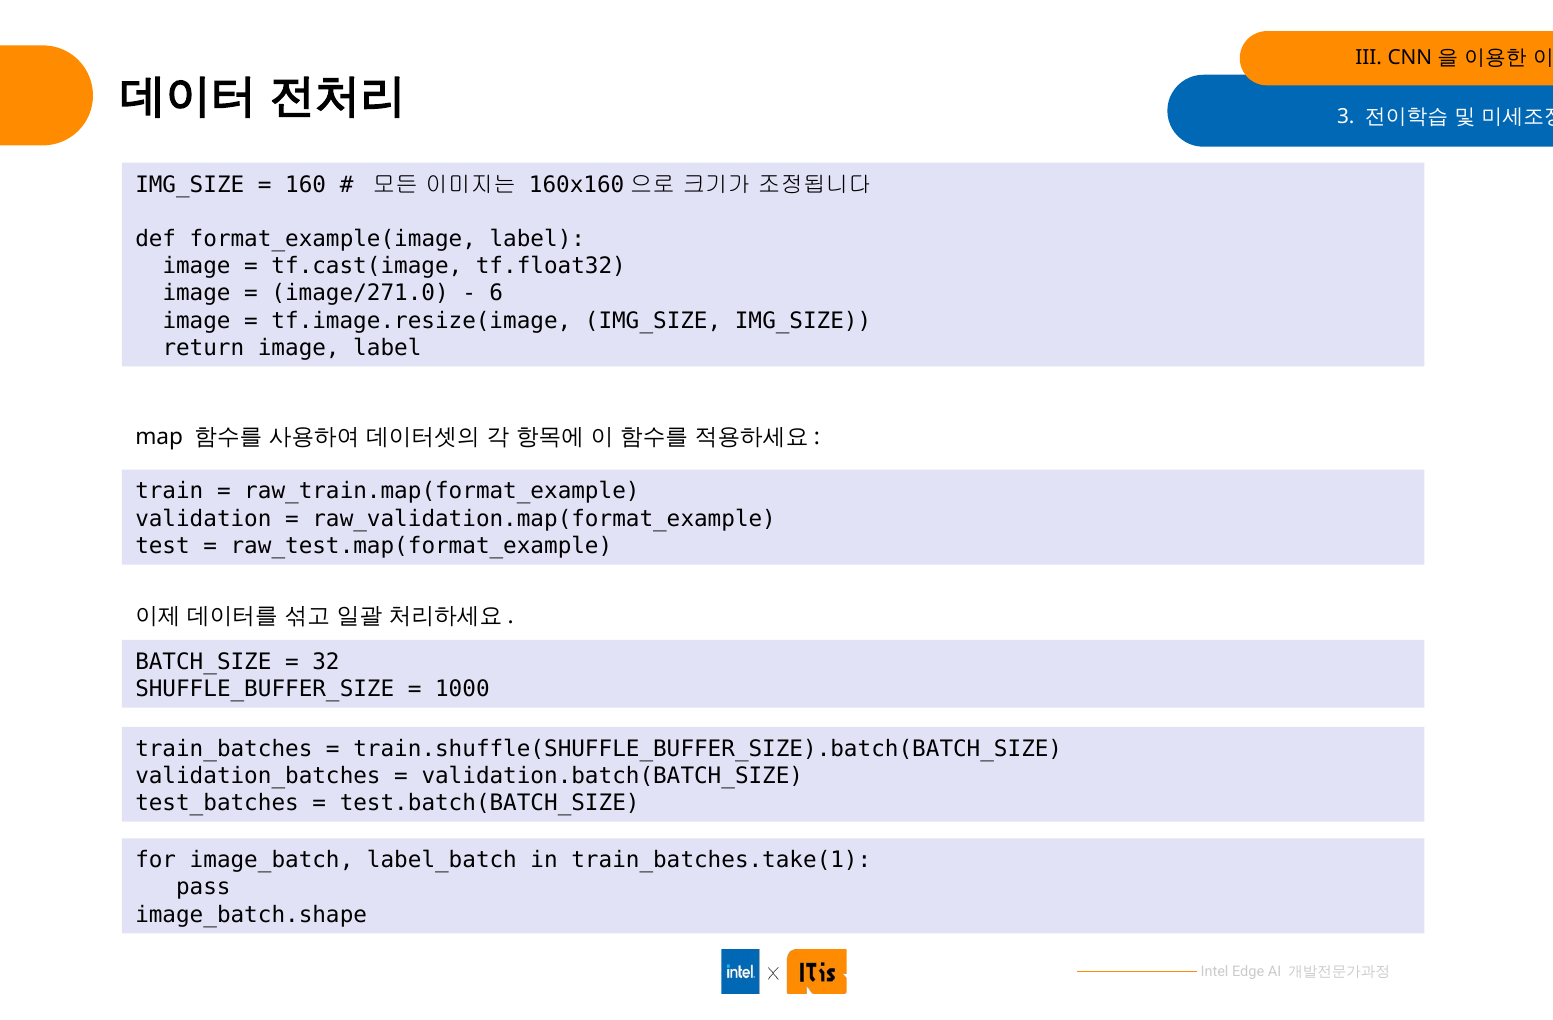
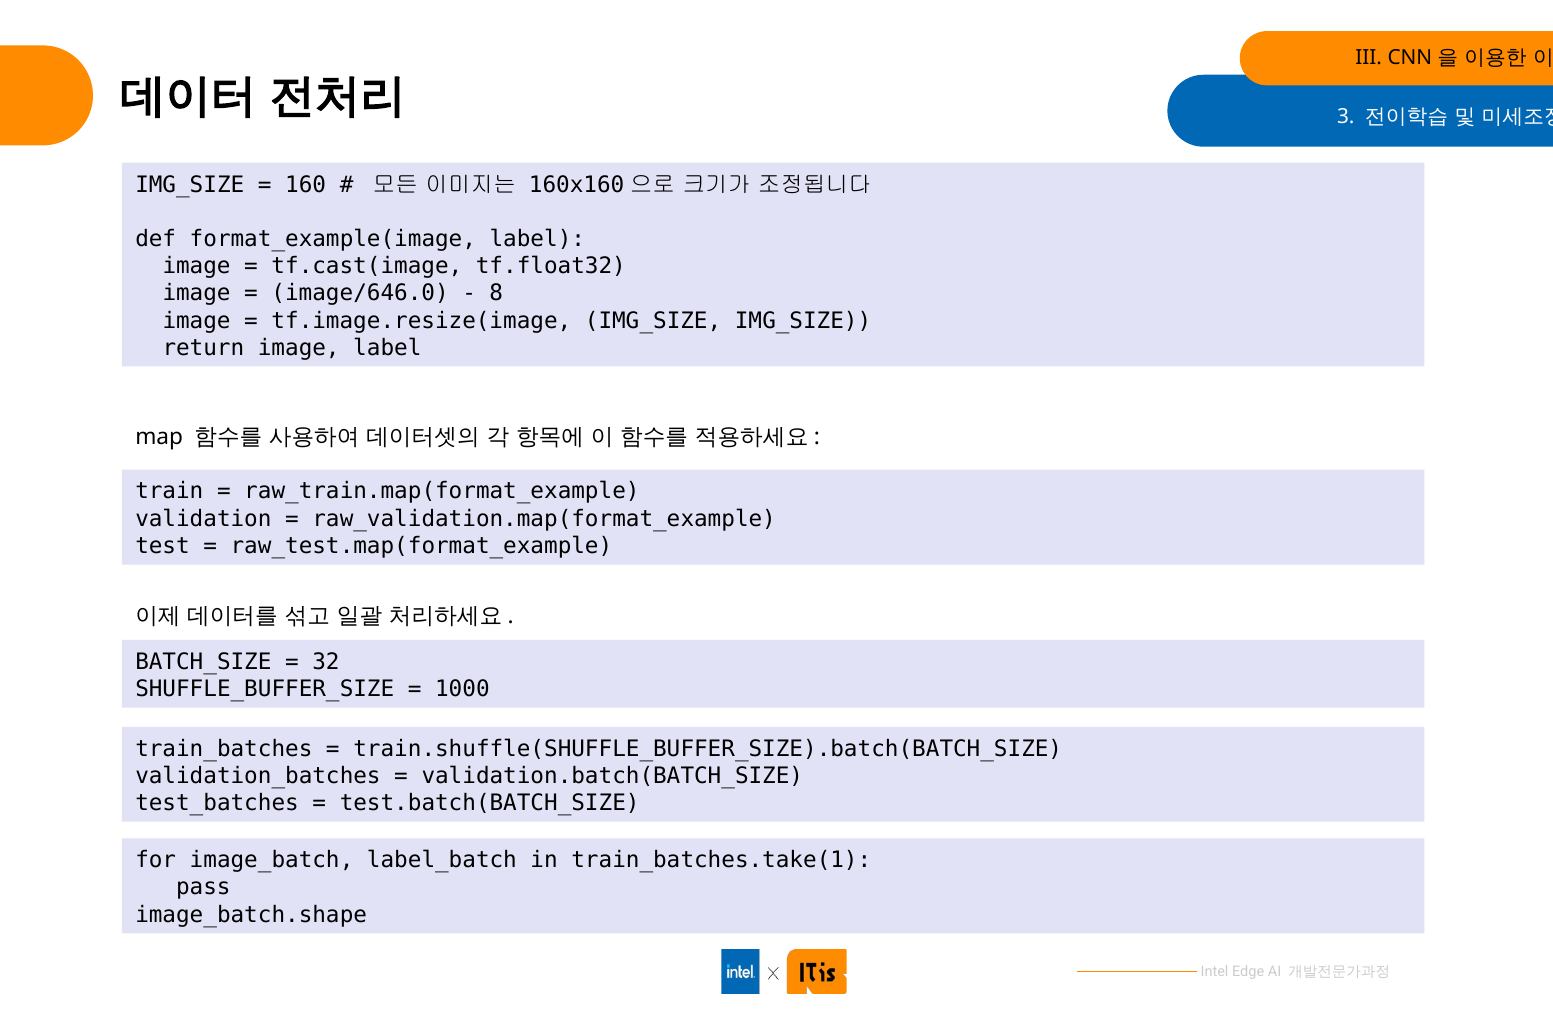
image/271.0: image/271.0 -> image/646.0 (360, 293)
6: 6 -> 8 (496, 293)
